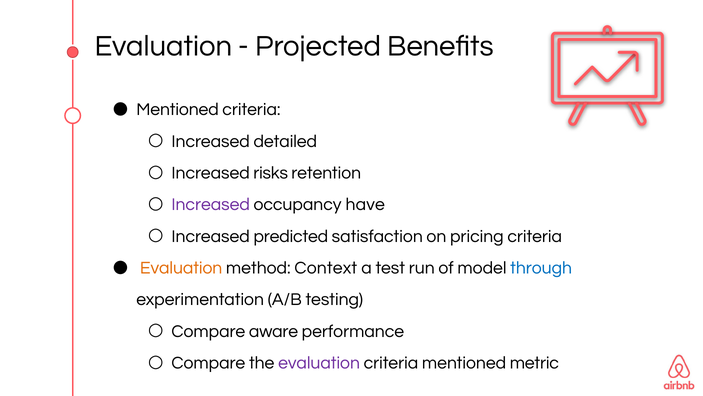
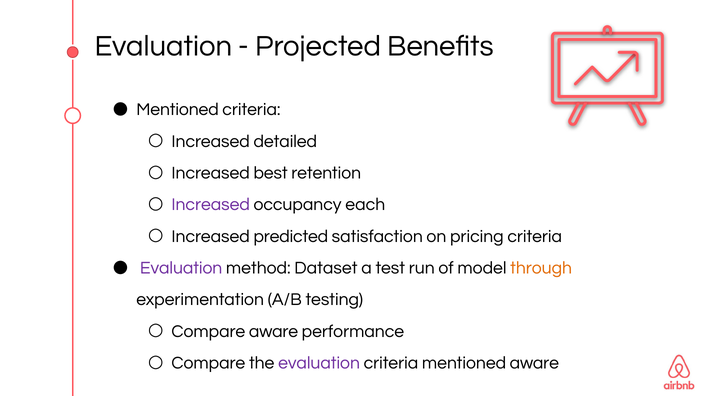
risks: risks -> best (271, 173)
have: have -> each (365, 204)
Evaluation colour: orange -> purple (181, 268)
Context: Context -> Dataset (326, 268)
through colour: blue -> orange (541, 268)
mentioned metric: metric -> aware (534, 363)
